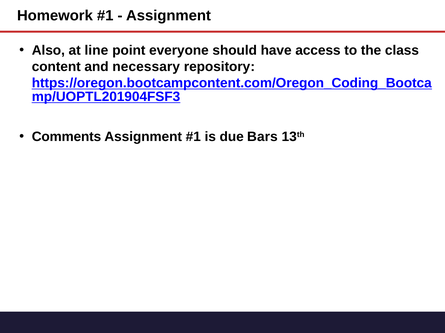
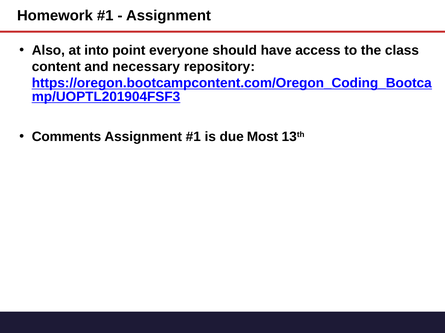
line: line -> into (97, 51)
Bars: Bars -> Most (263, 137)
